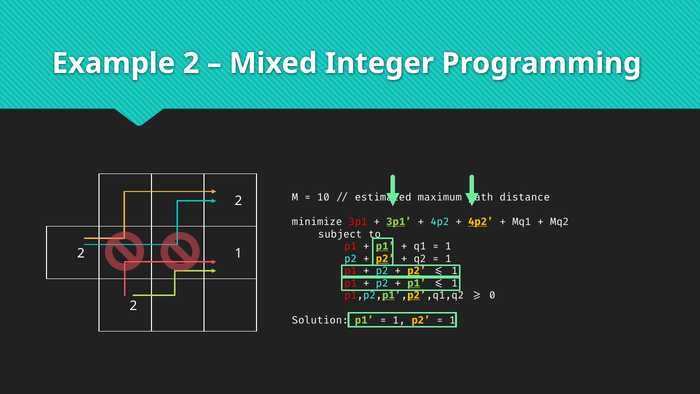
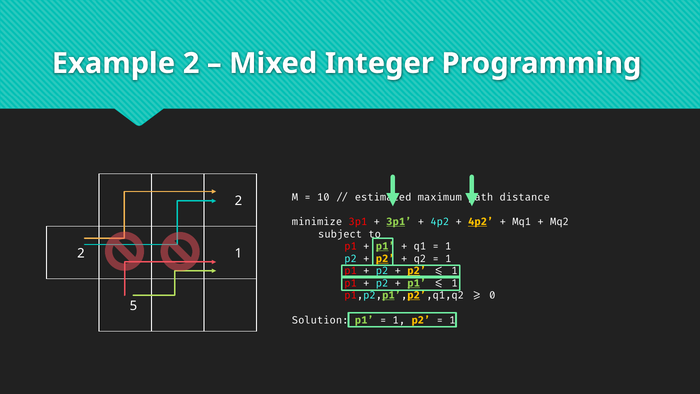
2: 2 -> 5 (133, 306)
